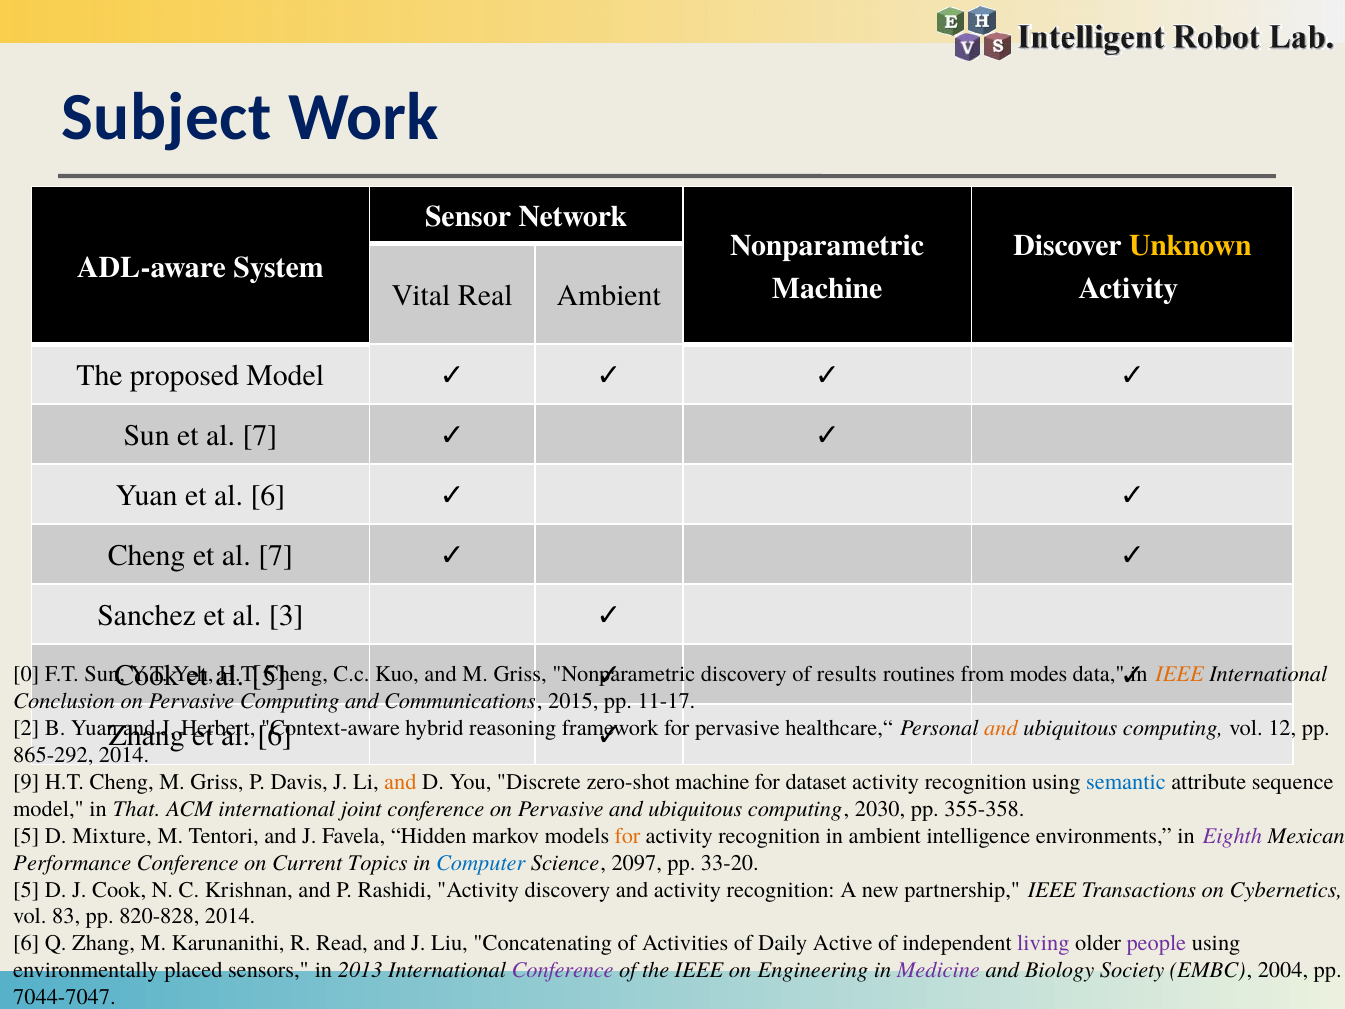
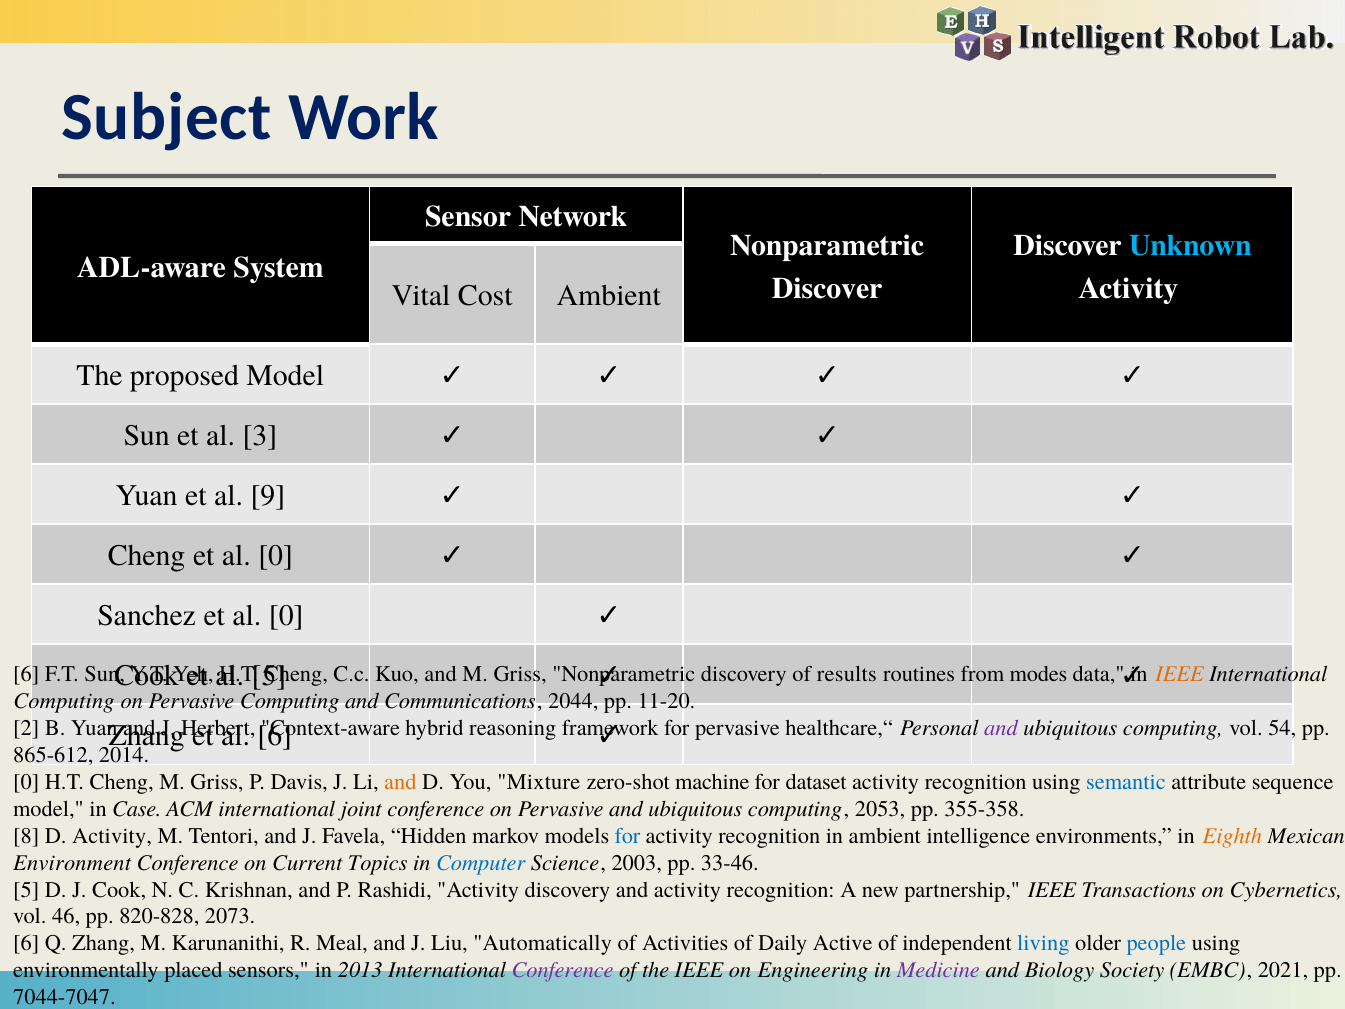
Unknown colour: yellow -> light blue (1191, 245)
Machine: Machine -> Discover (827, 289)
Real: Real -> Cost (485, 296)
Sun et al 7: 7 -> 3 (260, 436)
Yuan et al 6: 6 -> 9 (268, 496)
Cheng et al 7: 7 -> 0 (276, 556)
Sanchez et al 3: 3 -> 0 (286, 616)
0: 0 -> 6 (26, 674)
Conclusion: Conclusion -> Computing (64, 701)
2015: 2015 -> 2044 (573, 701)
11-17: 11-17 -> 11-20 (666, 701)
and colour: orange -> purple (1001, 728)
12: 12 -> 54 (1282, 728)
865-292: 865-292 -> 865-612 (53, 755)
9: 9 -> 0 (26, 782)
Discrete: Discrete -> Mixture (539, 782)
That: That -> Case (137, 809)
2030: 2030 -> 2053 (880, 809)
5: 5 -> 8 (26, 836)
D Mixture: Mixture -> Activity (112, 836)
for colour: orange -> blue (628, 836)
Eighth colour: purple -> orange (1232, 836)
Performance: Performance -> Environment (72, 863)
2097: 2097 -> 2003 (637, 863)
33-20: 33-20 -> 33-46 (730, 863)
83: 83 -> 46 (66, 916)
820-828 2014: 2014 -> 2073 (230, 916)
Read: Read -> Meal (342, 943)
Concatenating: Concatenating -> Automatically (543, 943)
living colour: purple -> blue (1043, 943)
people colour: purple -> blue (1156, 943)
2004: 2004 -> 2021 (1283, 970)
